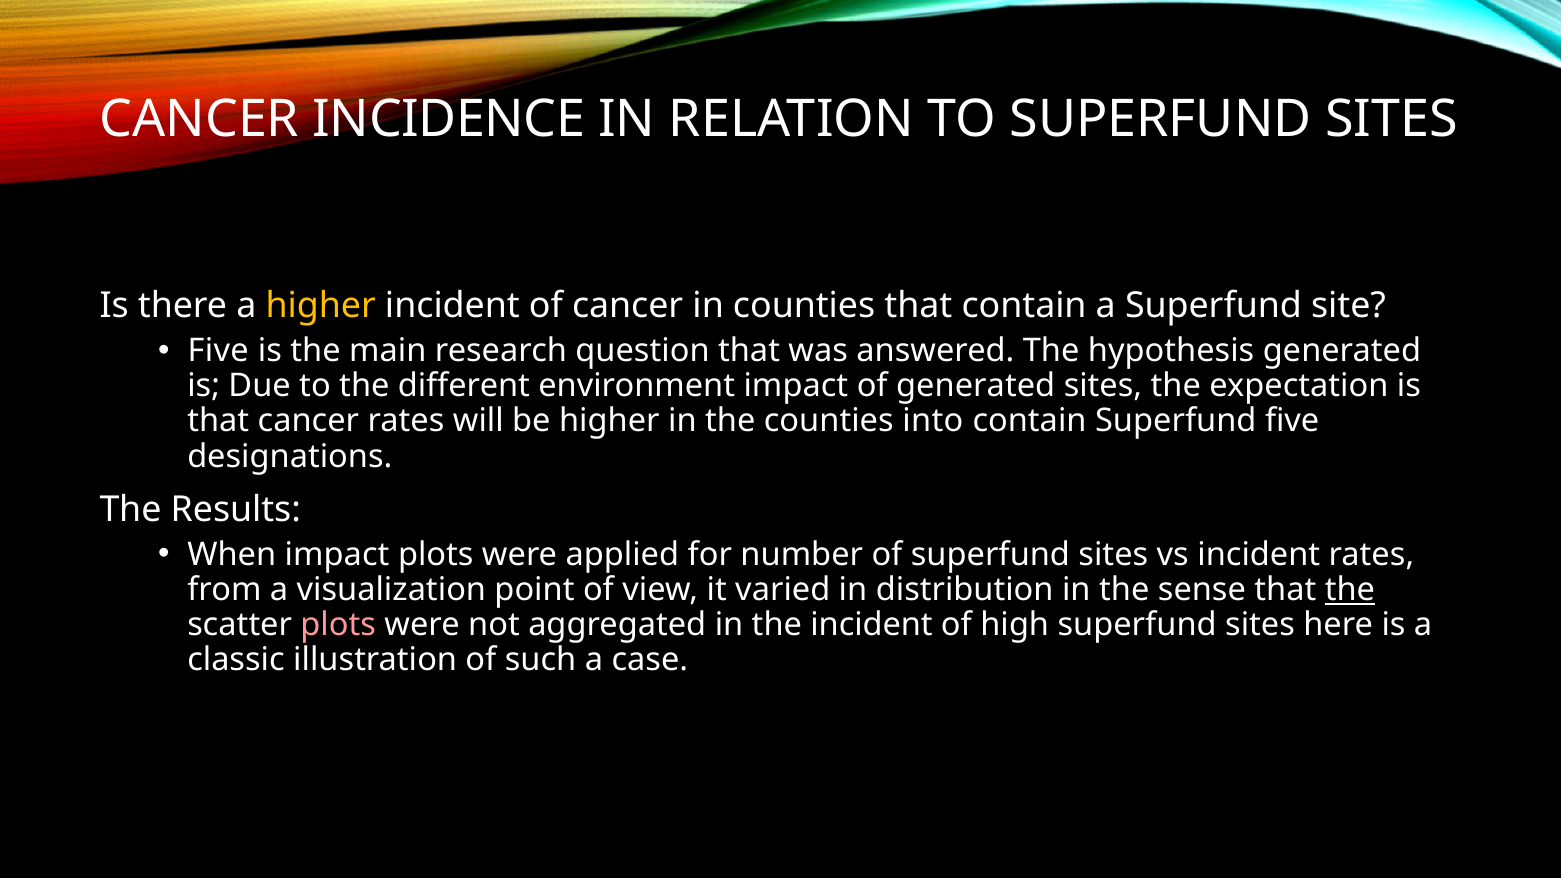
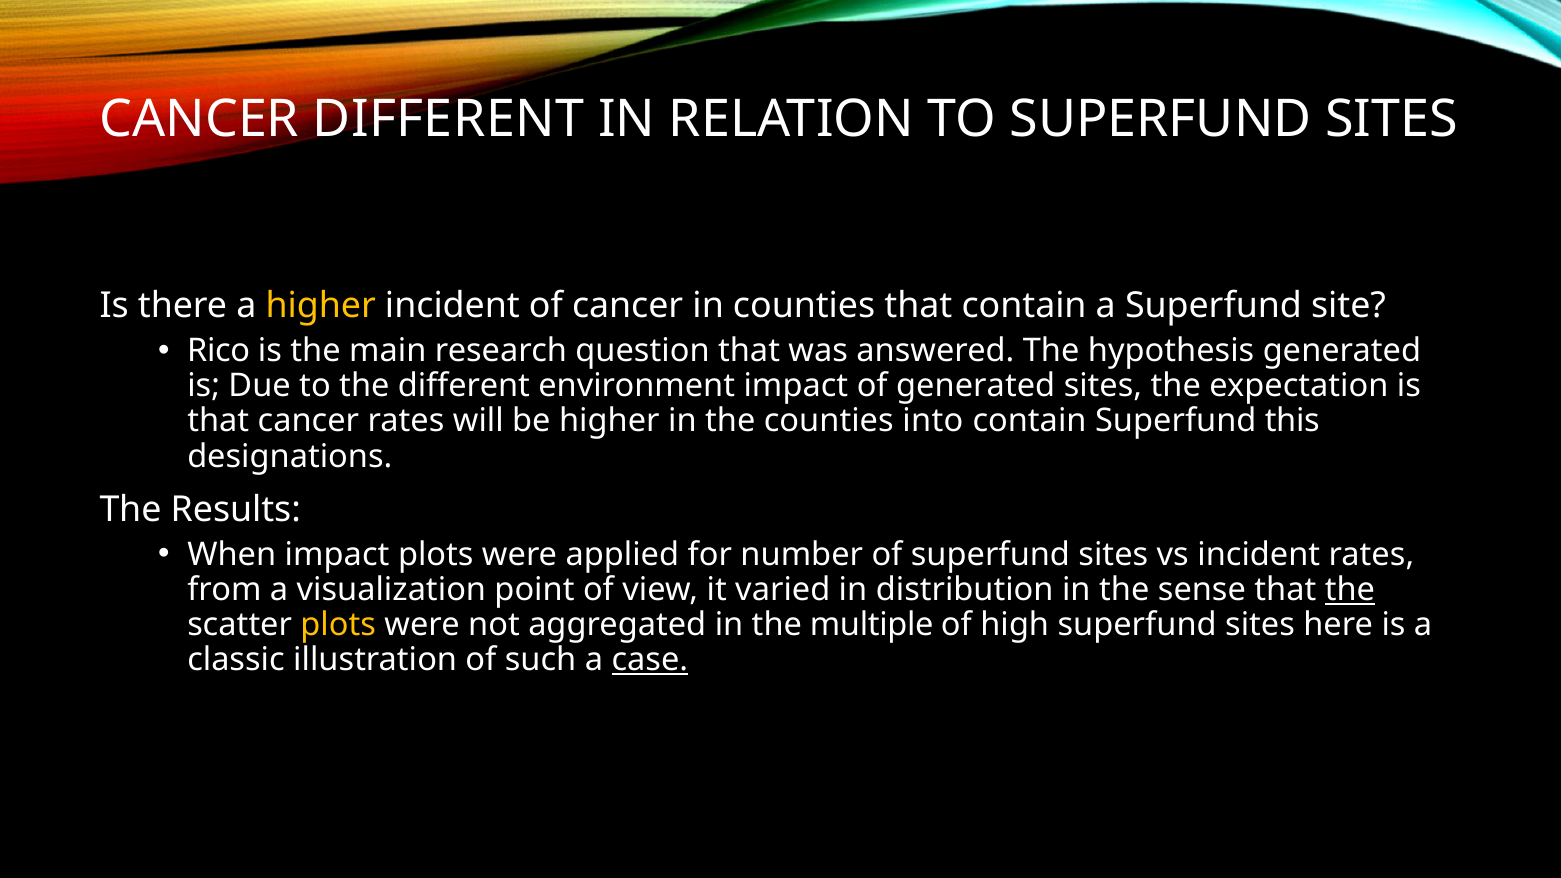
CANCER INCIDENCE: INCIDENCE -> DIFFERENT (448, 119)
Five: Five -> Rico (219, 351)
Superfund five: five -> this (1292, 421)
plots colour: pink -> yellow (338, 625)
the incident: incident -> multiple (872, 625)
case underline: none -> present (650, 660)
